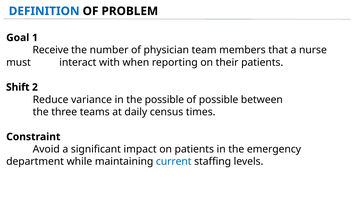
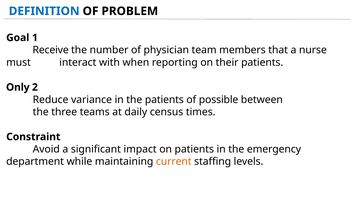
Shift: Shift -> Only (18, 87)
the possible: possible -> patients (164, 100)
current colour: blue -> orange (174, 162)
